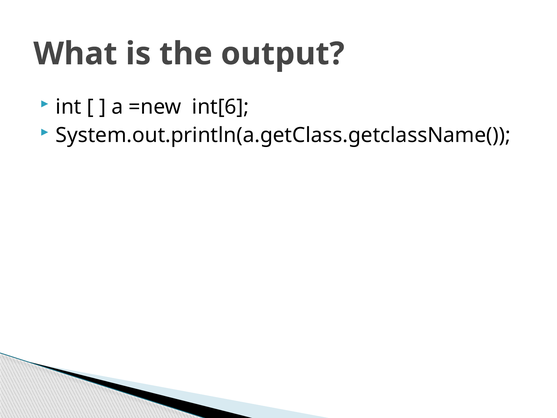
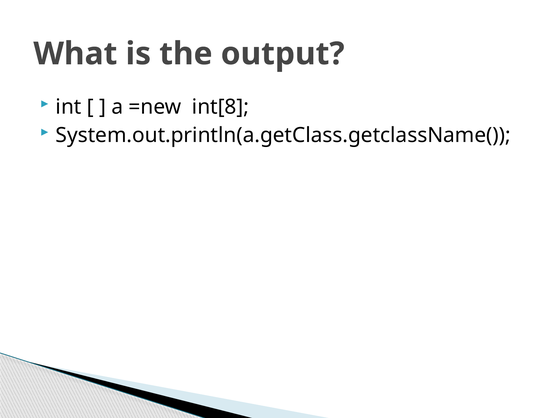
int[6: int[6 -> int[8 (221, 107)
